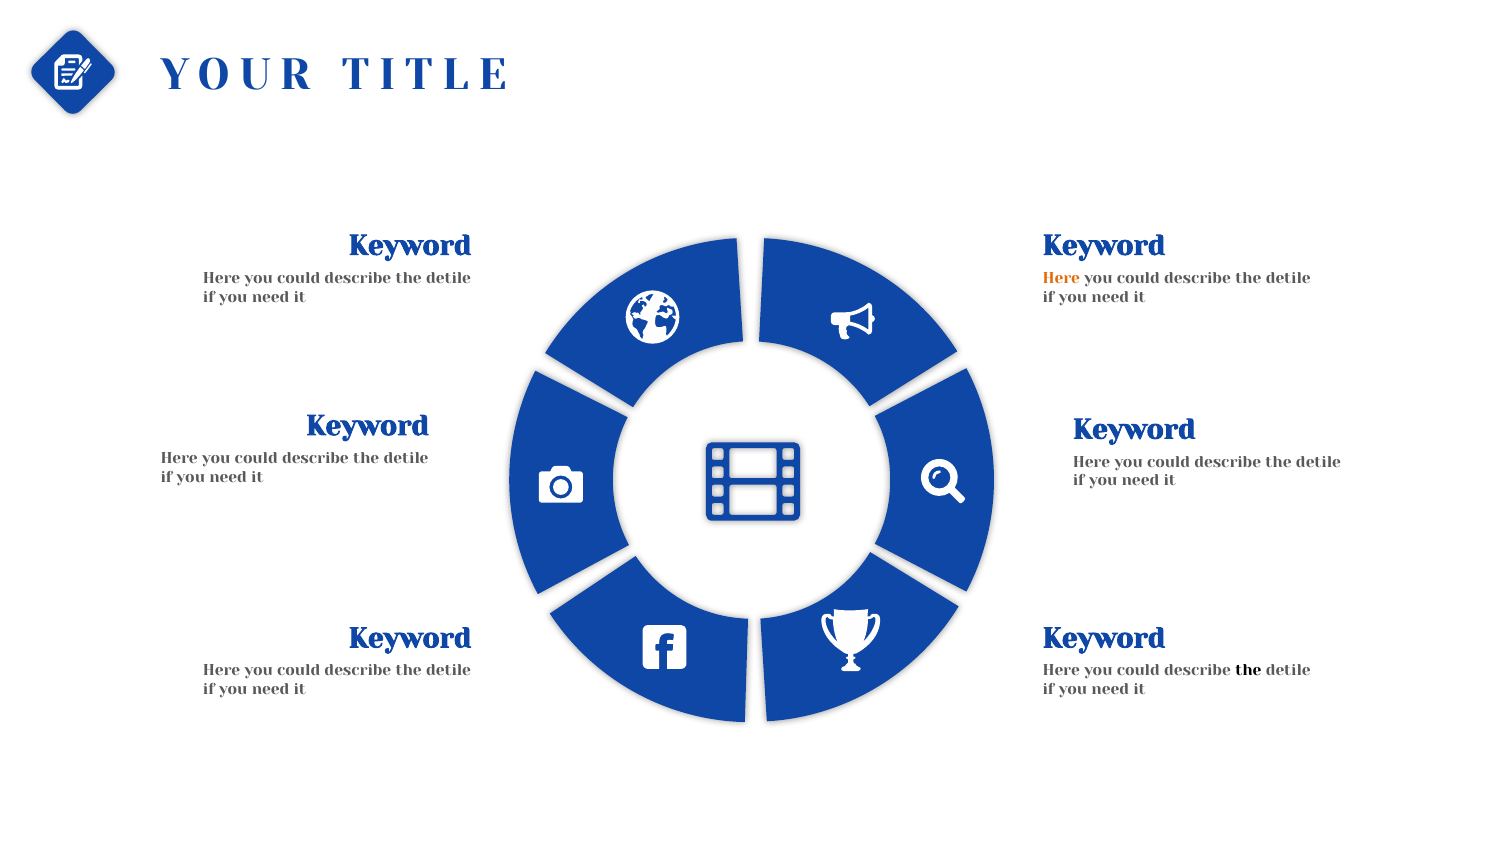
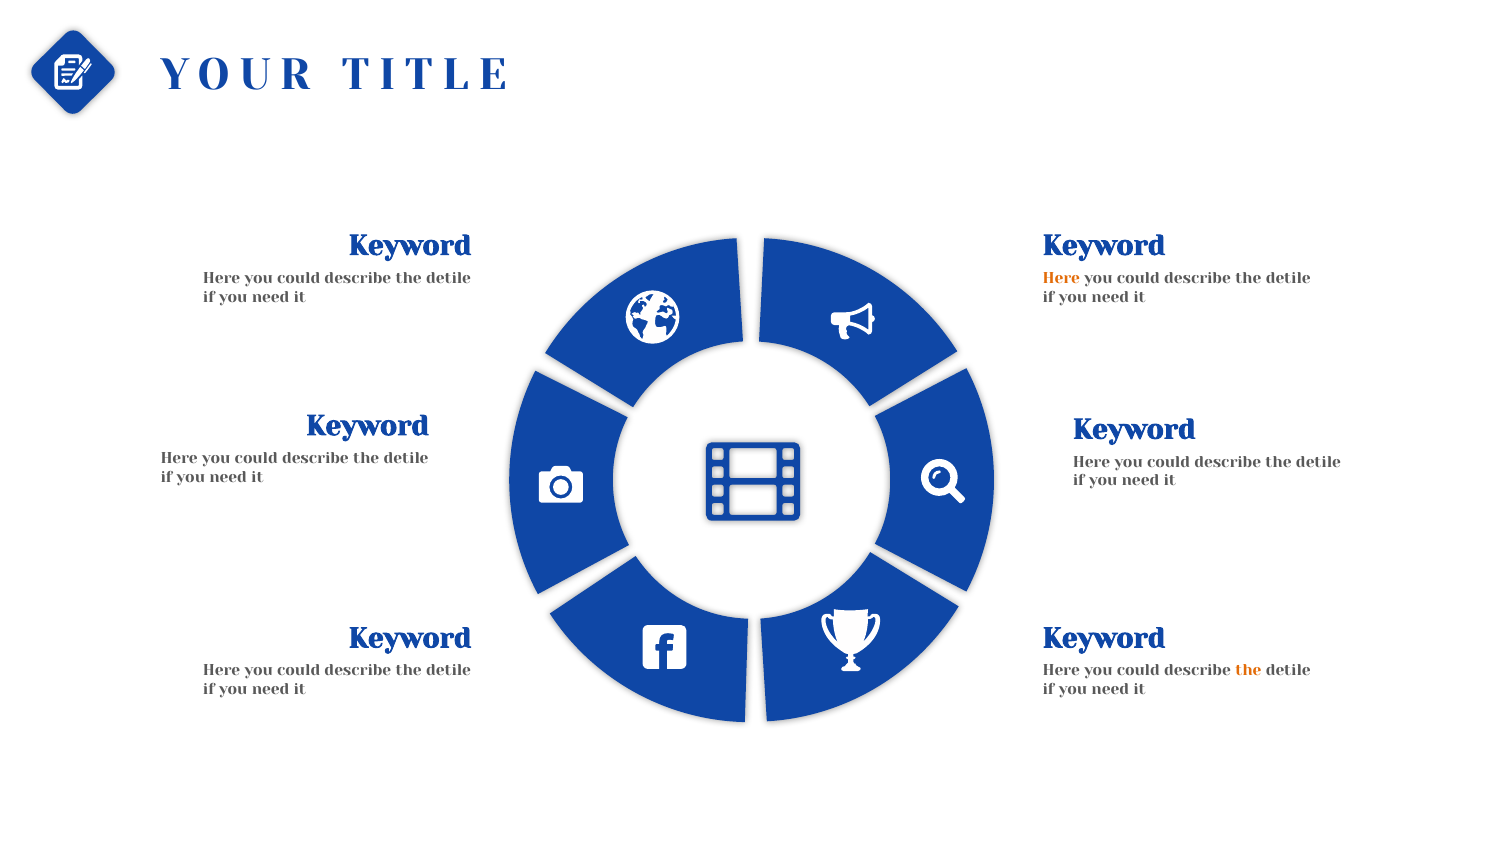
the colour: black -> orange (1248, 671)
